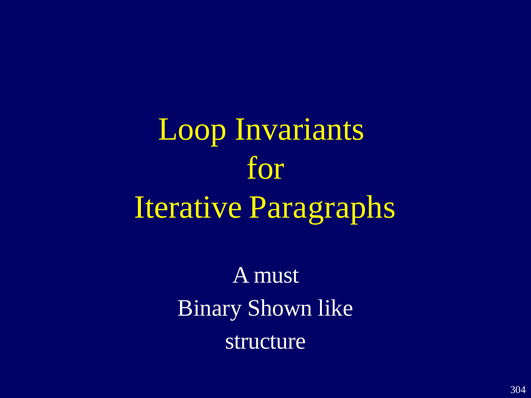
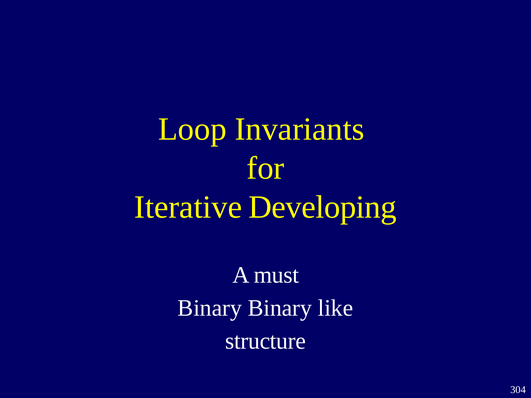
Paragraphs: Paragraphs -> Developing (323, 207)
Binary Shown: Shown -> Binary (280, 308)
